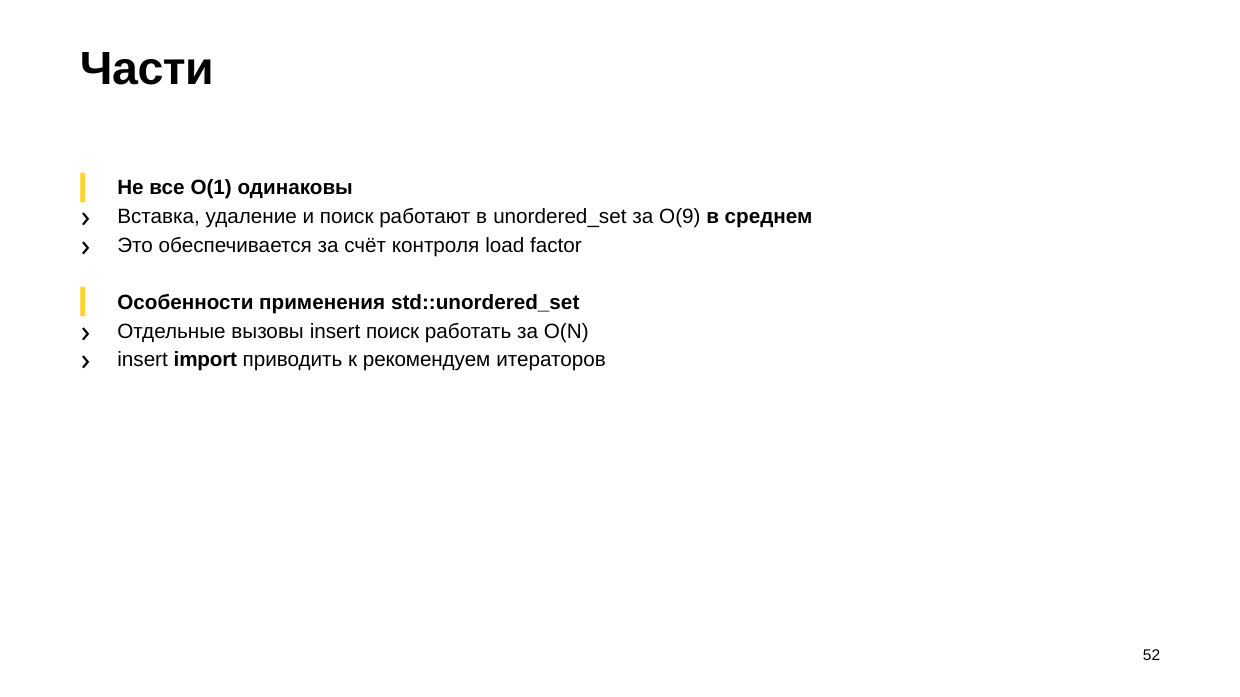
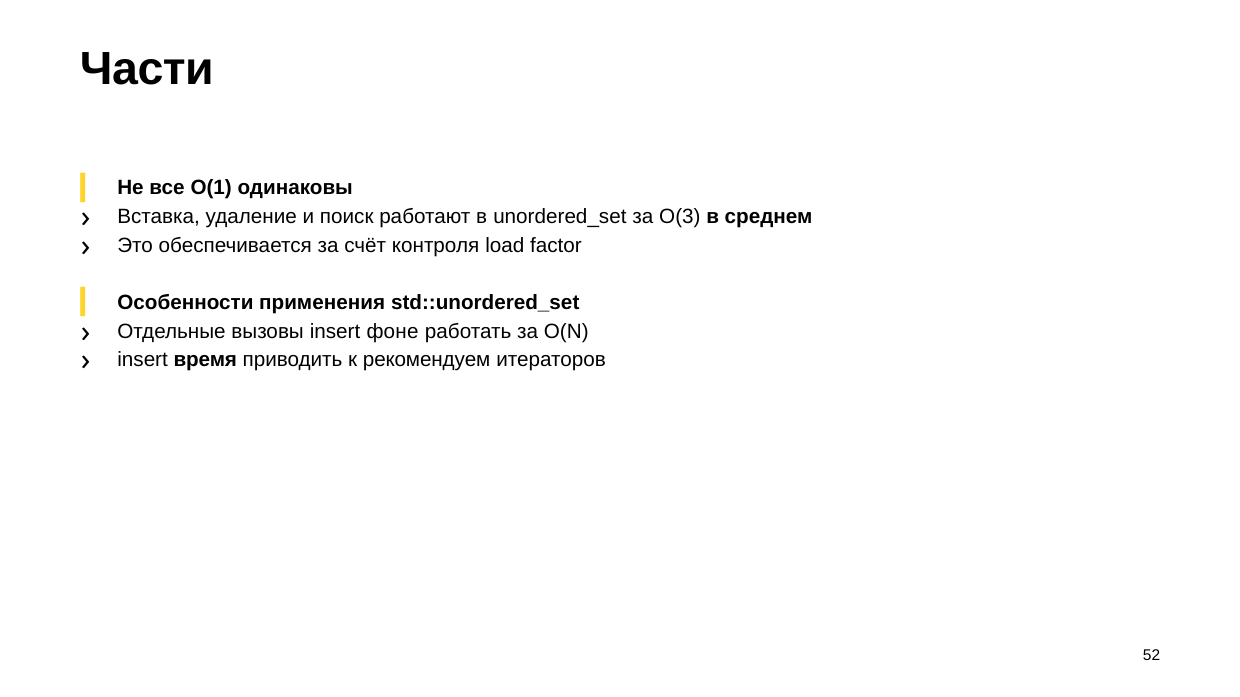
O(9: O(9 -> O(3 (680, 217)
insert поиск: поиск -> фоне (393, 332)
import: import -> время (205, 360)
